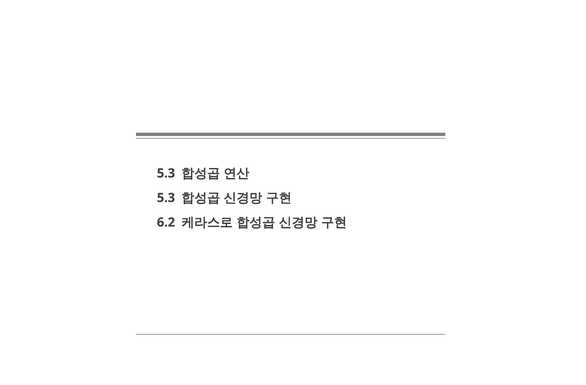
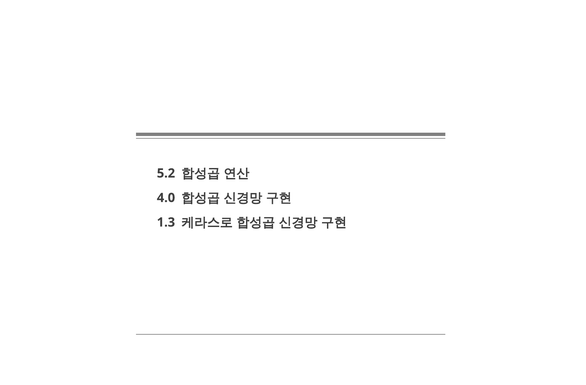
5.3: 5.3 -> 5.2 (166, 173)
5.3: 5.3 -> 4.0 (166, 198)
6.2: 6.2 -> 1.3 (166, 222)
